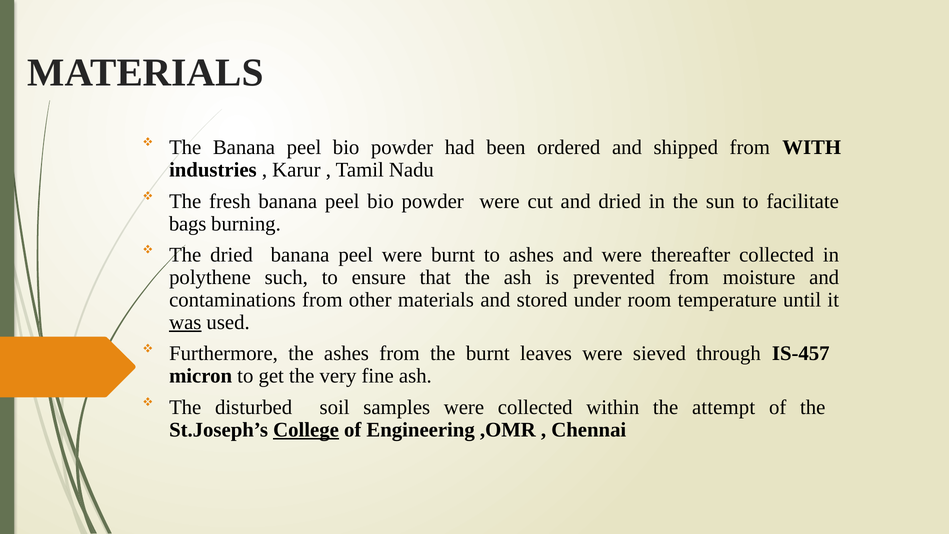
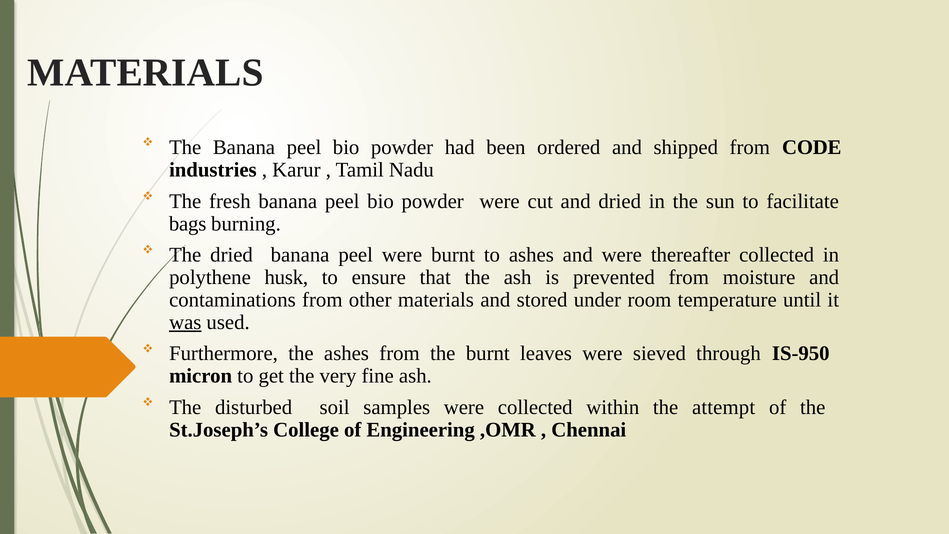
WITH: WITH -> CODE (812, 148)
such: such -> husk (286, 277)
IS-457: IS-457 -> IS-950 (801, 354)
College underline: present -> none (306, 430)
